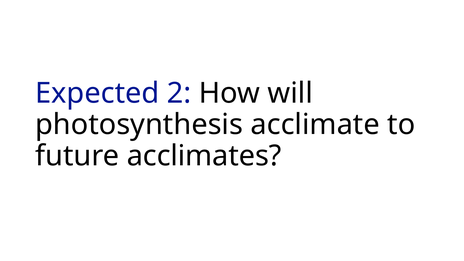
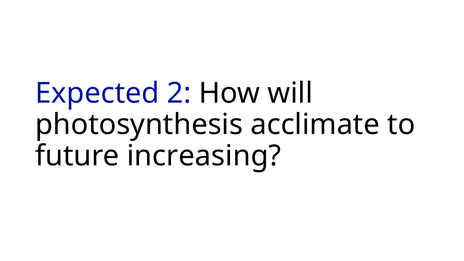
acclimates: acclimates -> increasing (204, 156)
